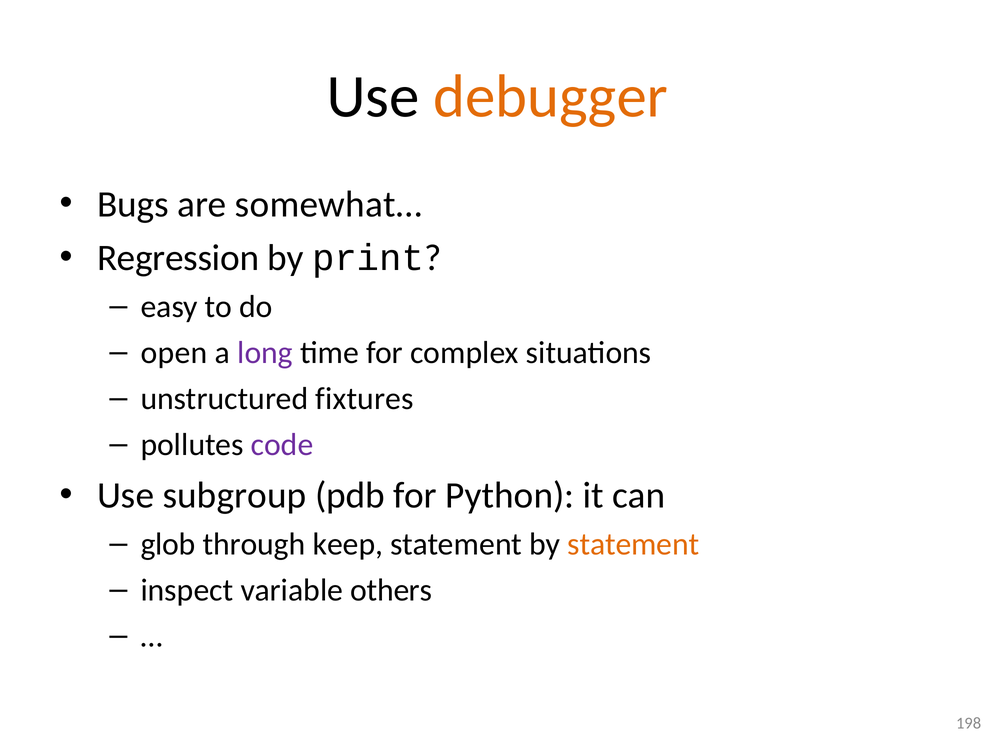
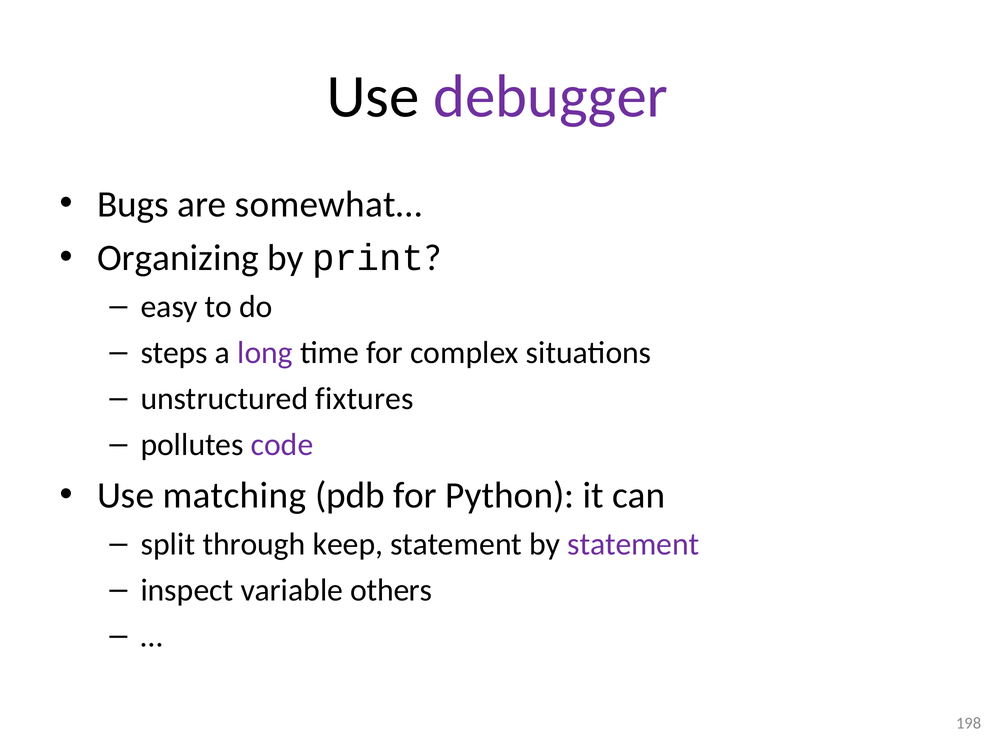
debugger colour: orange -> purple (551, 96)
Regression: Regression -> Organizing (178, 258)
open: open -> steps (174, 352)
subgroup: subgroup -> matching (234, 495)
glob: glob -> split (168, 544)
statement colour: orange -> purple (633, 544)
